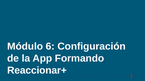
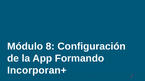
6: 6 -> 8 (50, 47)
Reaccionar+: Reaccionar+ -> Incorporan+ (37, 71)
